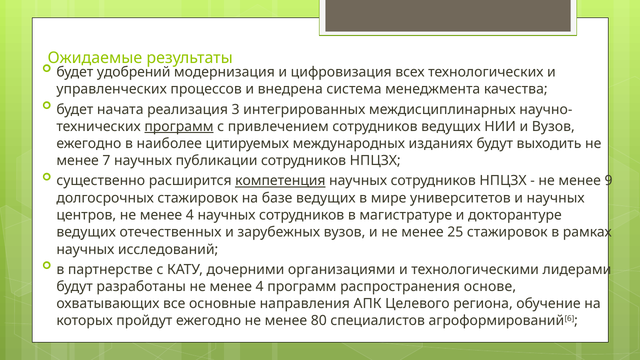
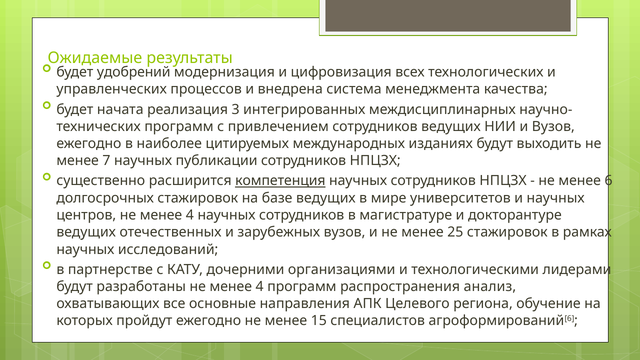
программ underline: present -> none (179, 127)
9: 9 -> 6 (609, 181)
основе: основе -> анализ (490, 287)
80: 80 -> 15 (319, 321)
